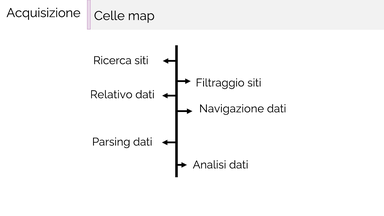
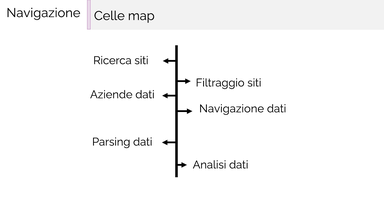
Acquisizione: Acquisizione -> Navigazione (43, 13)
Relativo: Relativo -> Aziende (111, 95)
